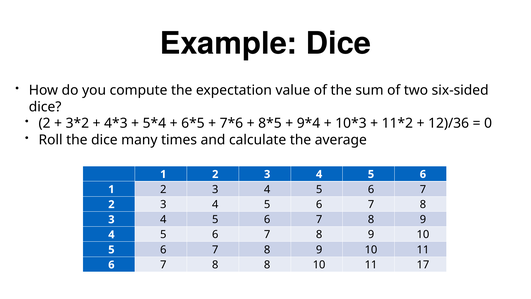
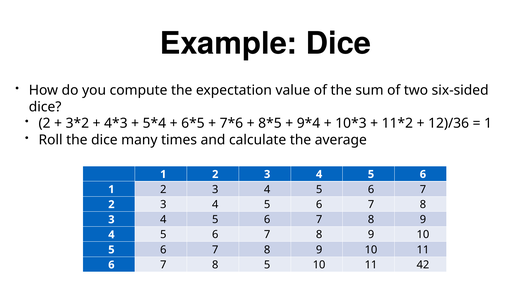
0: 0 -> 1 (488, 123)
8 8: 8 -> 5 (267, 265)
17: 17 -> 42 (423, 265)
